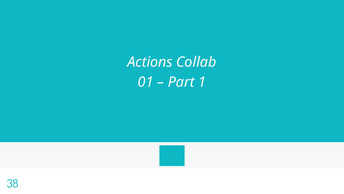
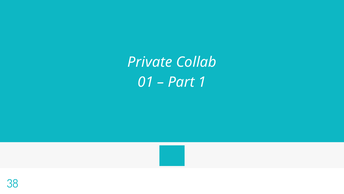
Actions: Actions -> Private (150, 62)
